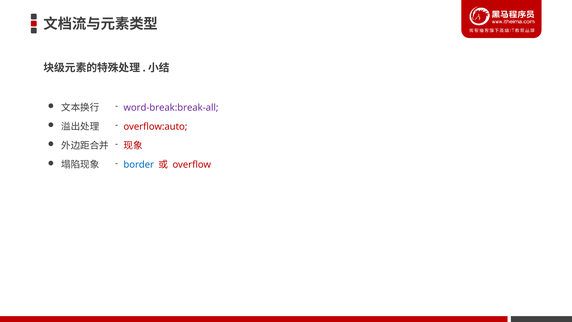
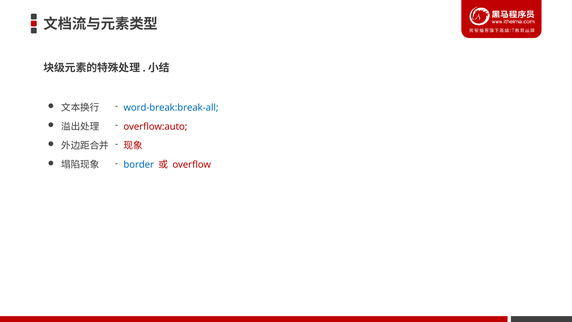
word-break:break-all colour: purple -> blue (171, 108)
